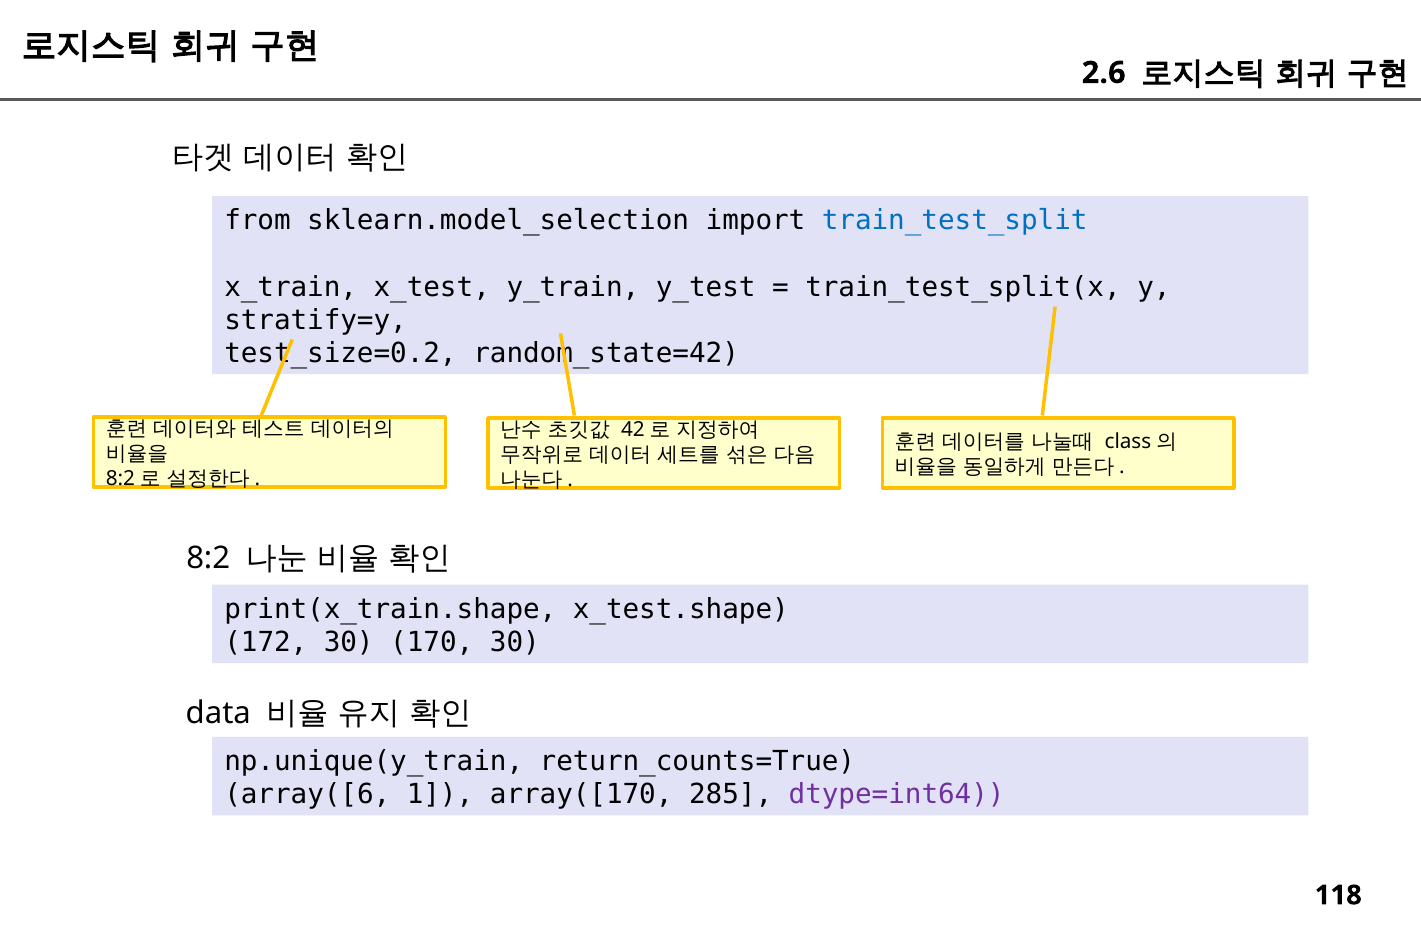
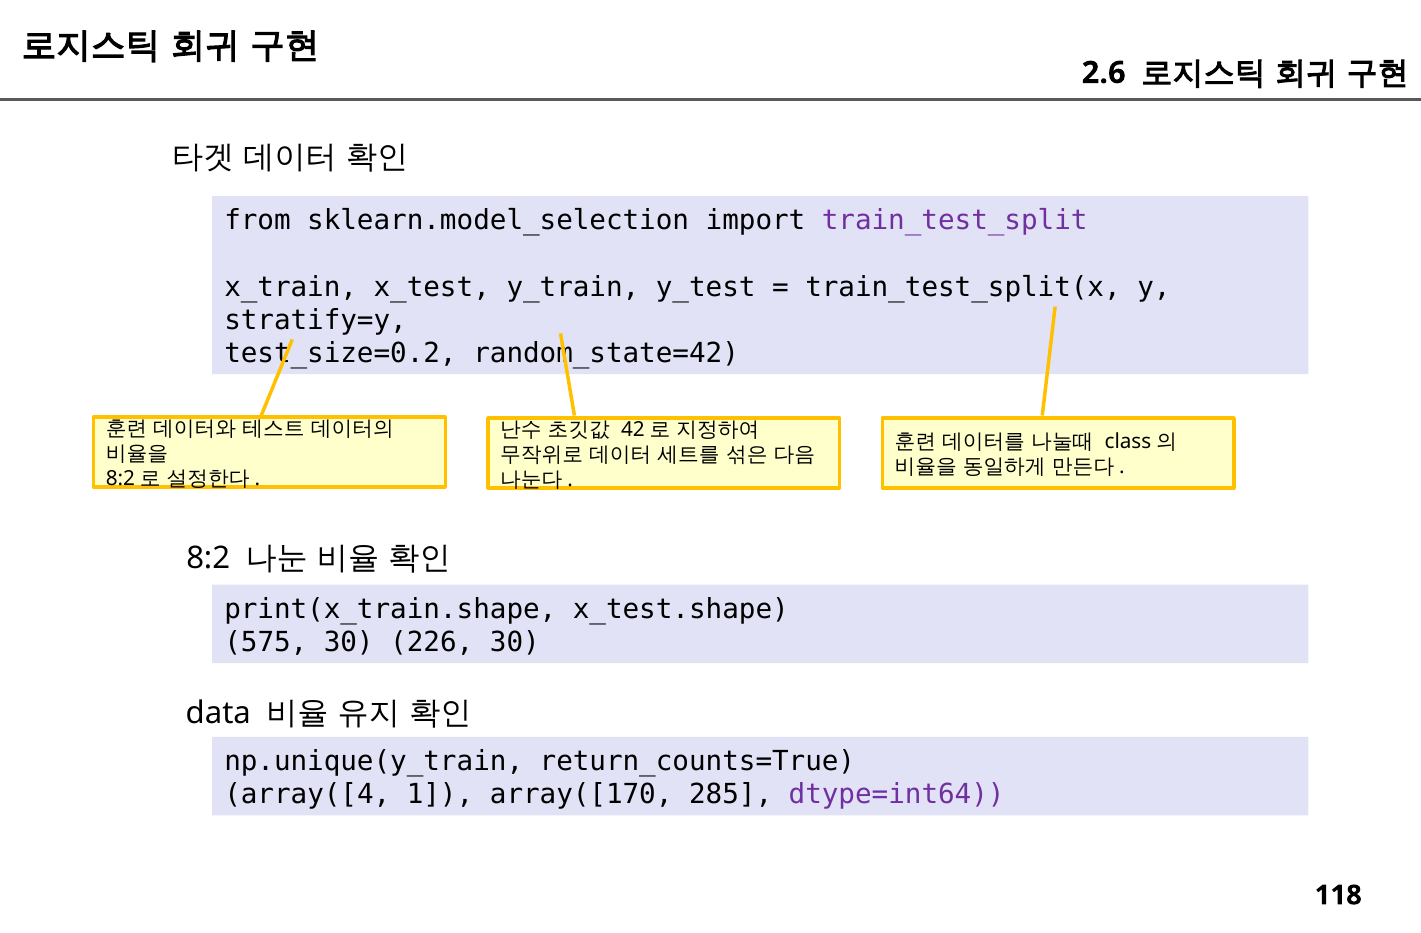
train_test_split colour: blue -> purple (955, 221)
172: 172 -> 575 (266, 643)
170: 170 -> 226 (432, 643)
array([6: array([6 -> array([4 (307, 795)
